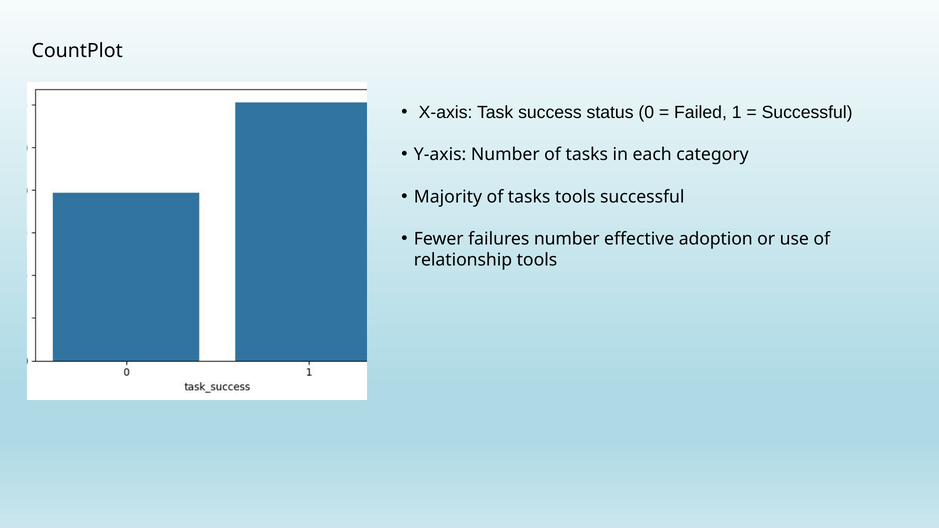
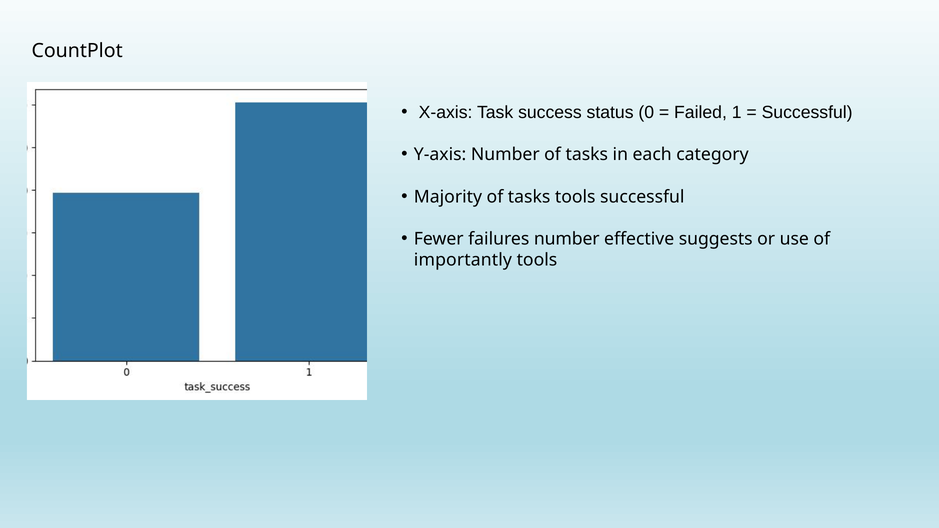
adoption: adoption -> suggests (716, 239)
relationship: relationship -> importantly (463, 260)
